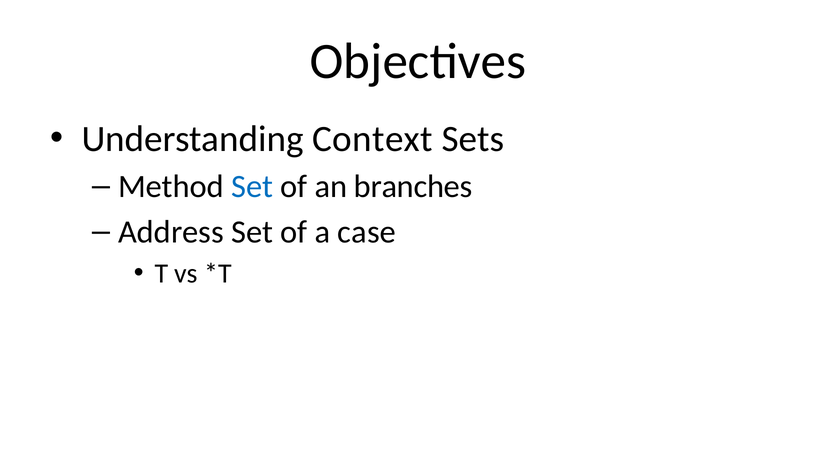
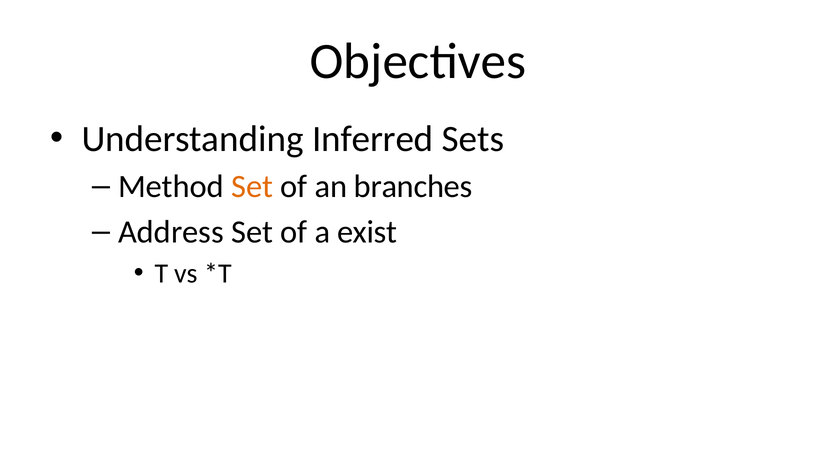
Context: Context -> Inferred (373, 139)
Set colour: blue -> orange (252, 187)
case: case -> exist (367, 232)
